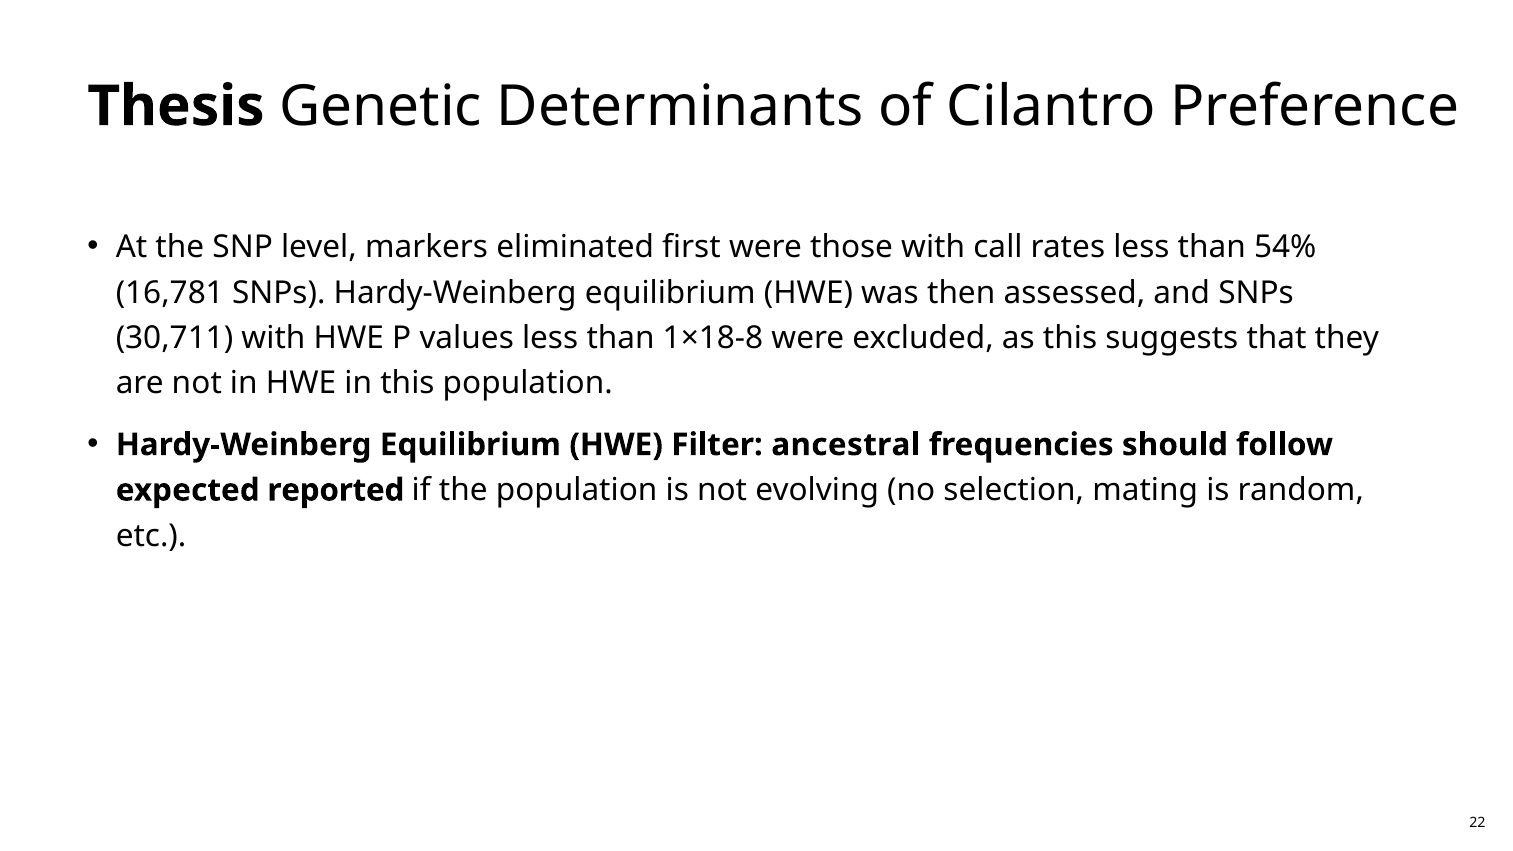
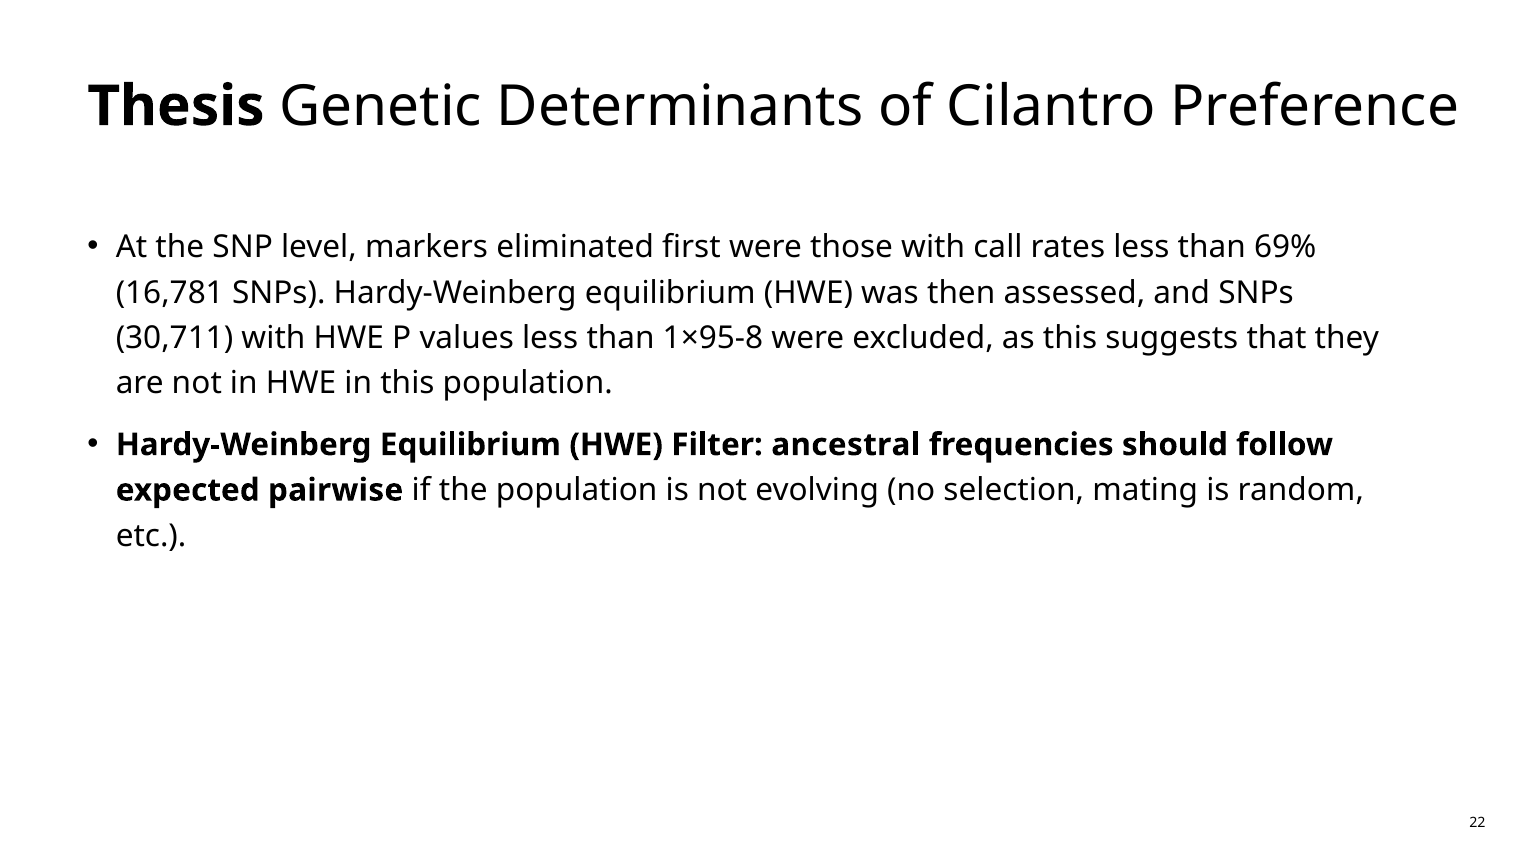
54%: 54% -> 69% (1285, 247)
1×18-8: 1×18-8 -> 1×95-8 (713, 338)
reported: reported -> pairwise (336, 490)
